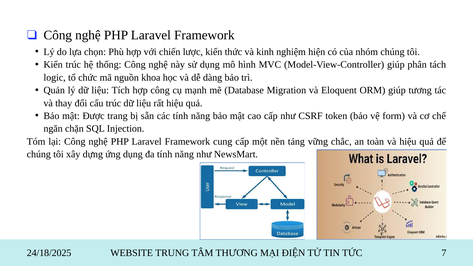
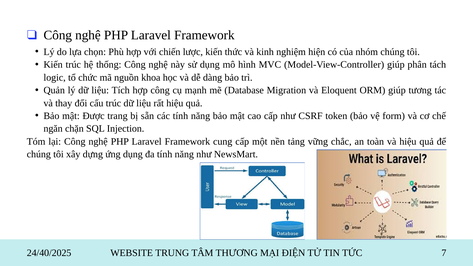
24/18/2025: 24/18/2025 -> 24/40/2025 (49, 253)
